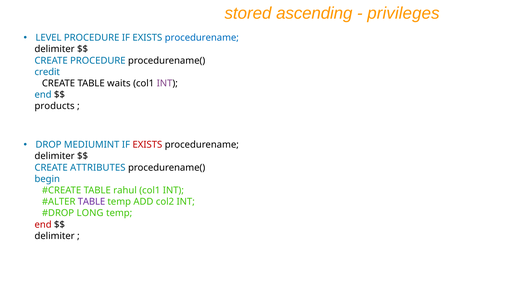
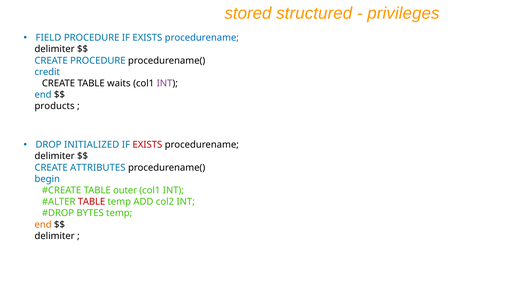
ascending: ascending -> structured (314, 13)
LEVEL: LEVEL -> FIELD (48, 38)
MEDIUMINT: MEDIUMINT -> INITIALIZED (92, 145)
rahul: rahul -> outer (125, 190)
TABLE colour: purple -> red (91, 202)
LONG: LONG -> BYTES (90, 213)
end colour: red -> orange (43, 225)
